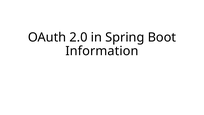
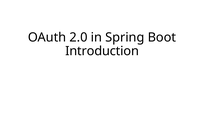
Information: Information -> Introduction (102, 51)
